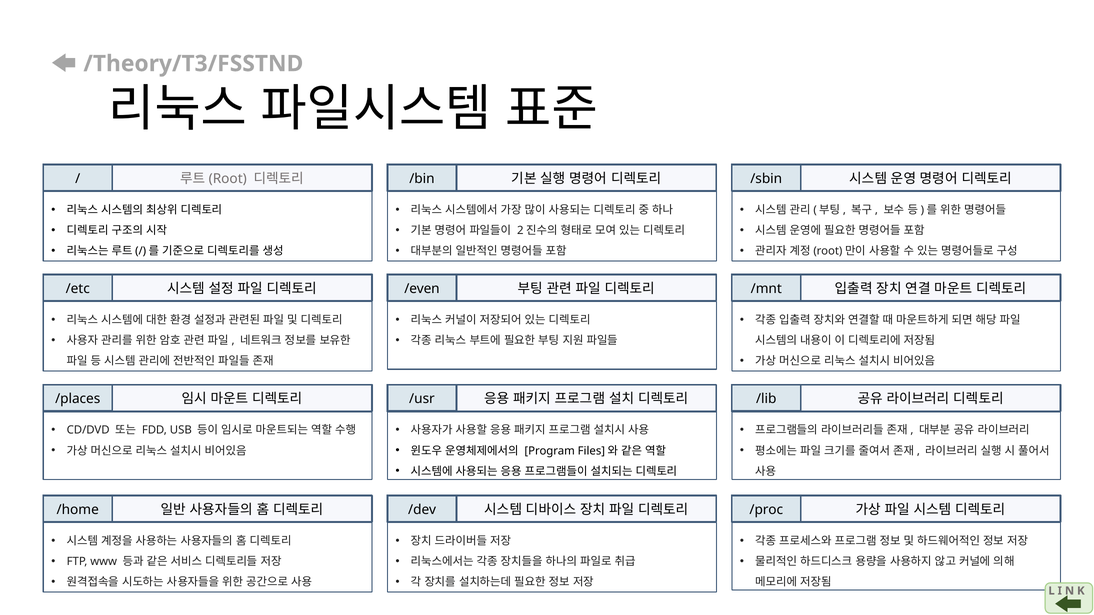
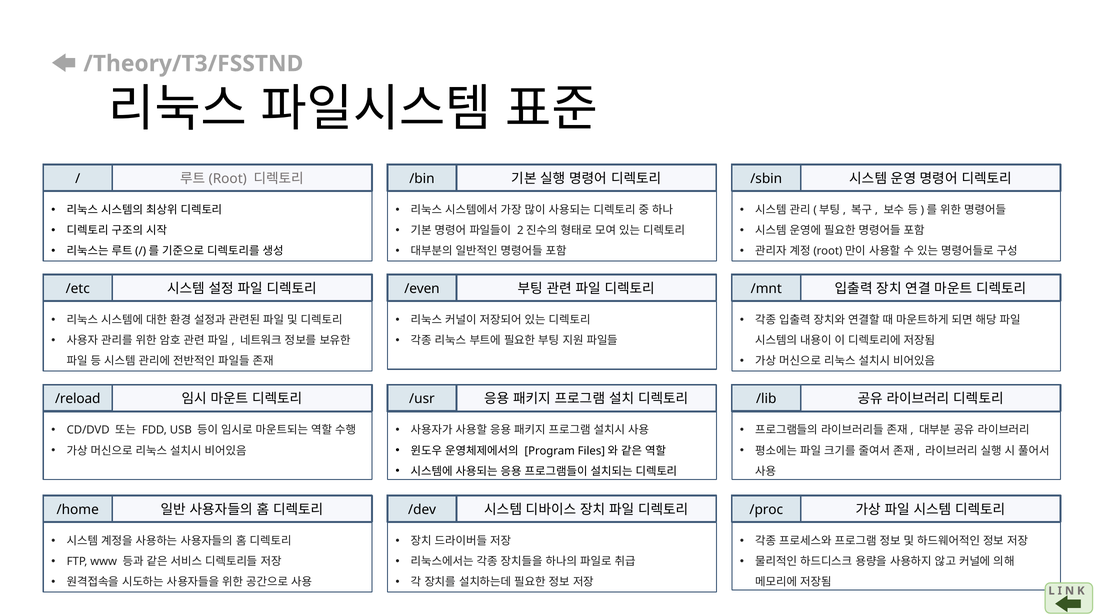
/places: /places -> /reload (78, 399)
